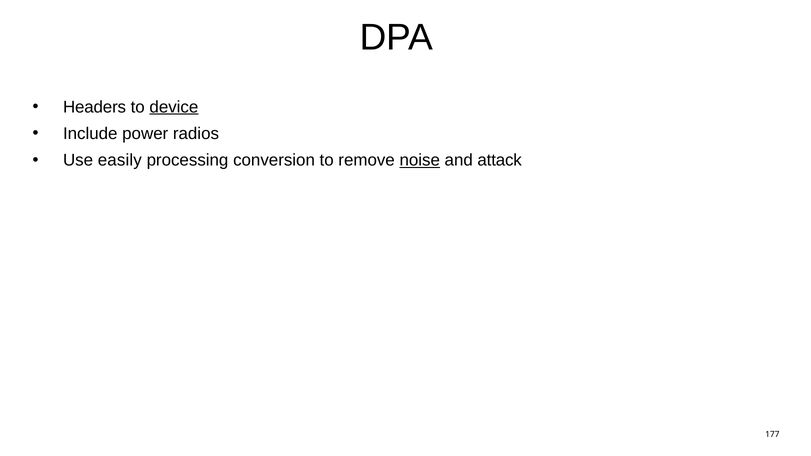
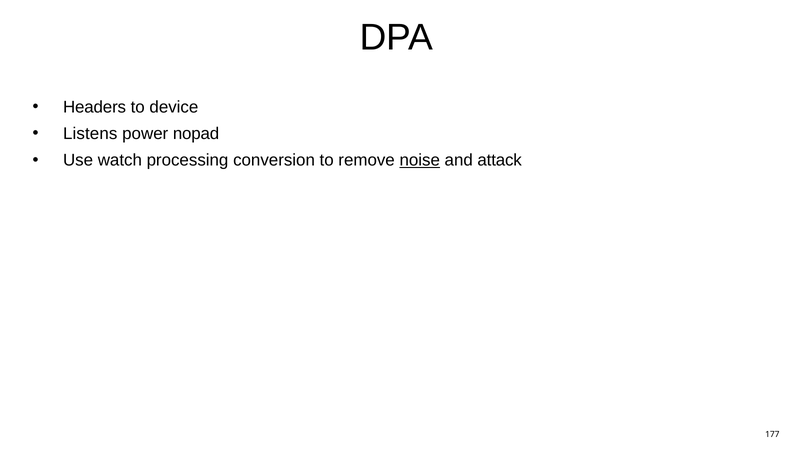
device underline: present -> none (174, 107)
Include: Include -> Listens (90, 134)
radios: radios -> nopad (196, 134)
easily: easily -> watch (120, 160)
